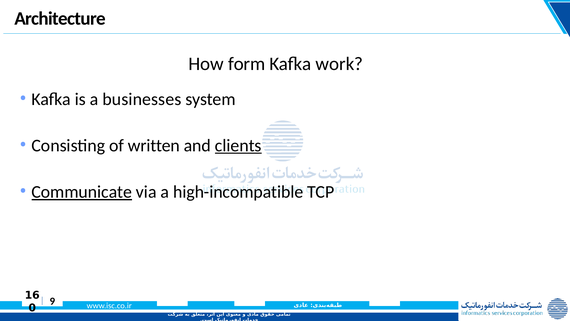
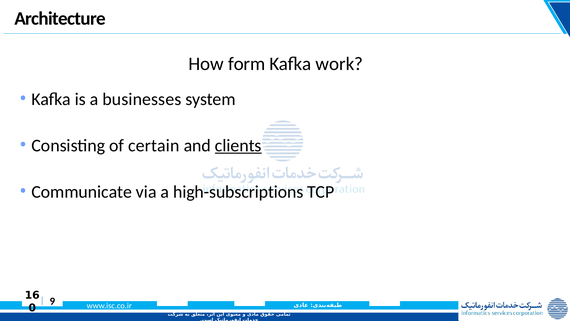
written: written -> certain (154, 145)
Communicate underline: present -> none (82, 192)
high-incompatible: high-incompatible -> high-subscriptions (238, 192)
